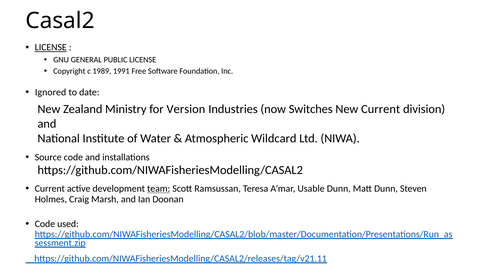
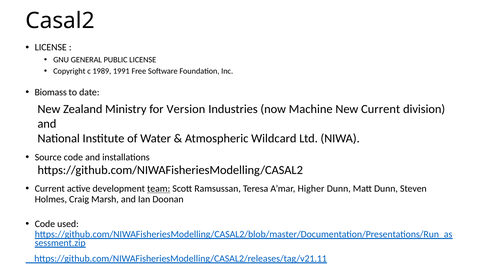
LICENSE underline: present -> none (51, 47)
Ignored: Ignored -> Biomass (51, 92)
Switches: Switches -> Machine (311, 109)
Usable: Usable -> Higher (311, 189)
